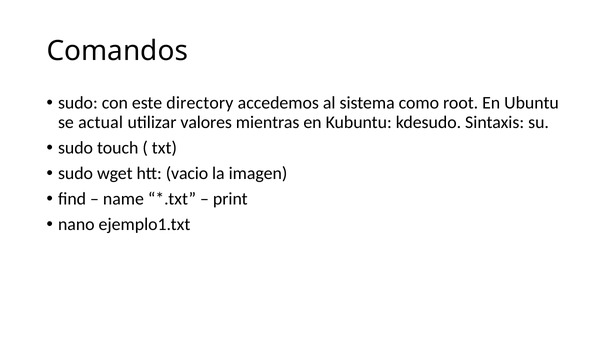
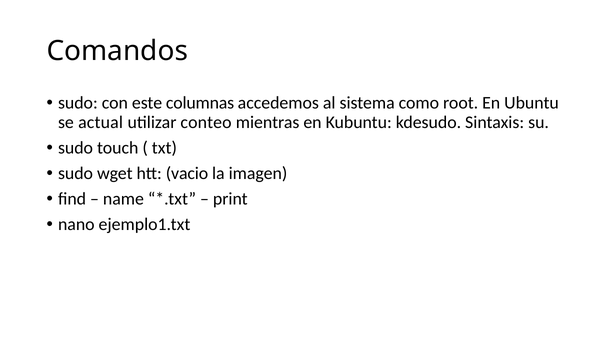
directory: directory -> columnas (200, 103)
valores: valores -> conteo (206, 123)
